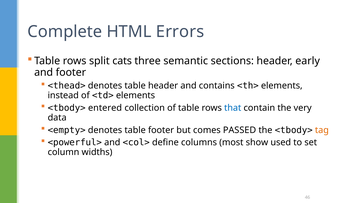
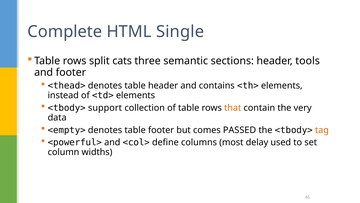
Errors: Errors -> Single (180, 31)
early: early -> tools (308, 61)
entered: entered -> support (105, 108)
that colour: blue -> orange (233, 108)
show: show -> delay (257, 142)
